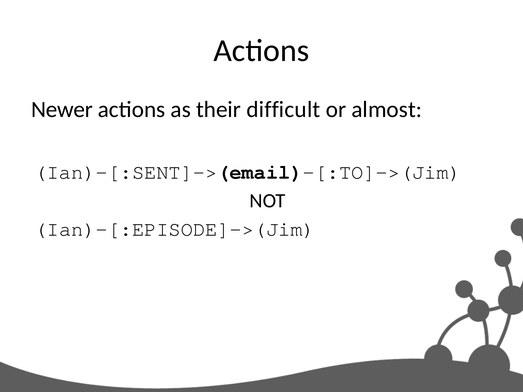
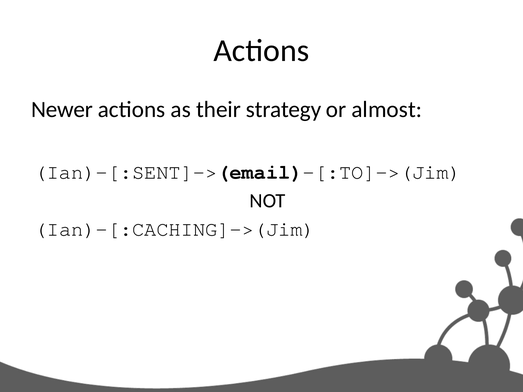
difficult: difficult -> strategy (284, 110)
Ian)-[:EPISODE]->(Jim: Ian)-[:EPISODE]->(Jim -> Ian)-[:CACHING]->(Jim (175, 229)
